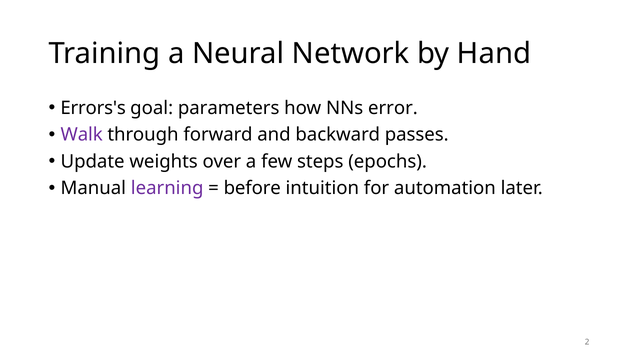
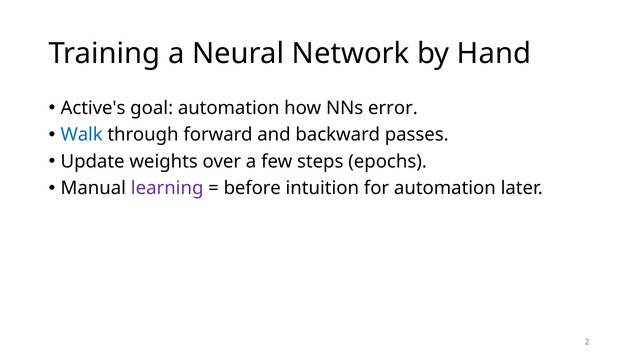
Errors's: Errors's -> Active's (93, 108)
goal parameters: parameters -> automation (229, 108)
Walk colour: purple -> blue (82, 135)
